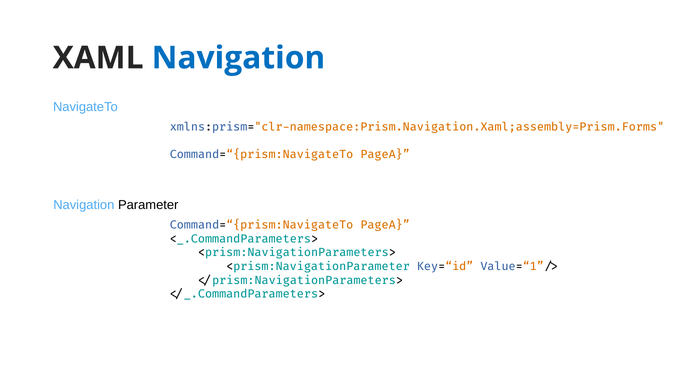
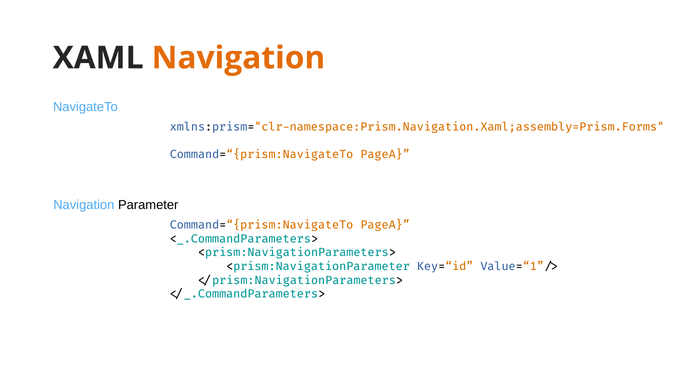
Navigation colour: blue -> orange (238, 58)
